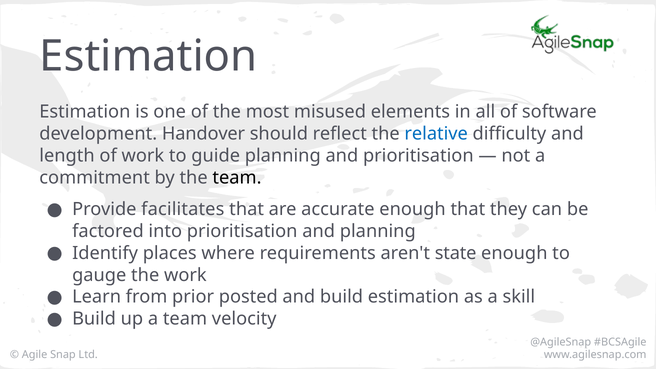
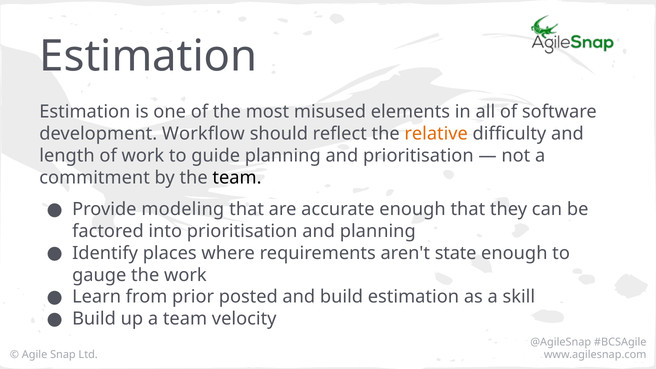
Handover: Handover -> Workflow (203, 134)
relative colour: blue -> orange (436, 134)
facilitates: facilitates -> modeling (183, 209)
